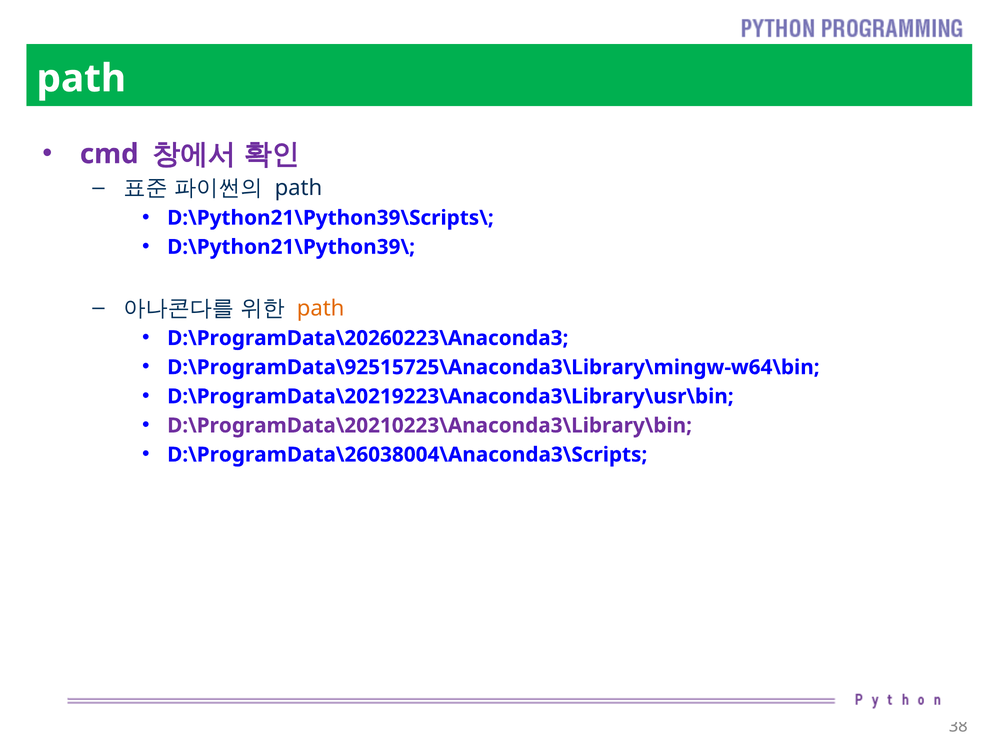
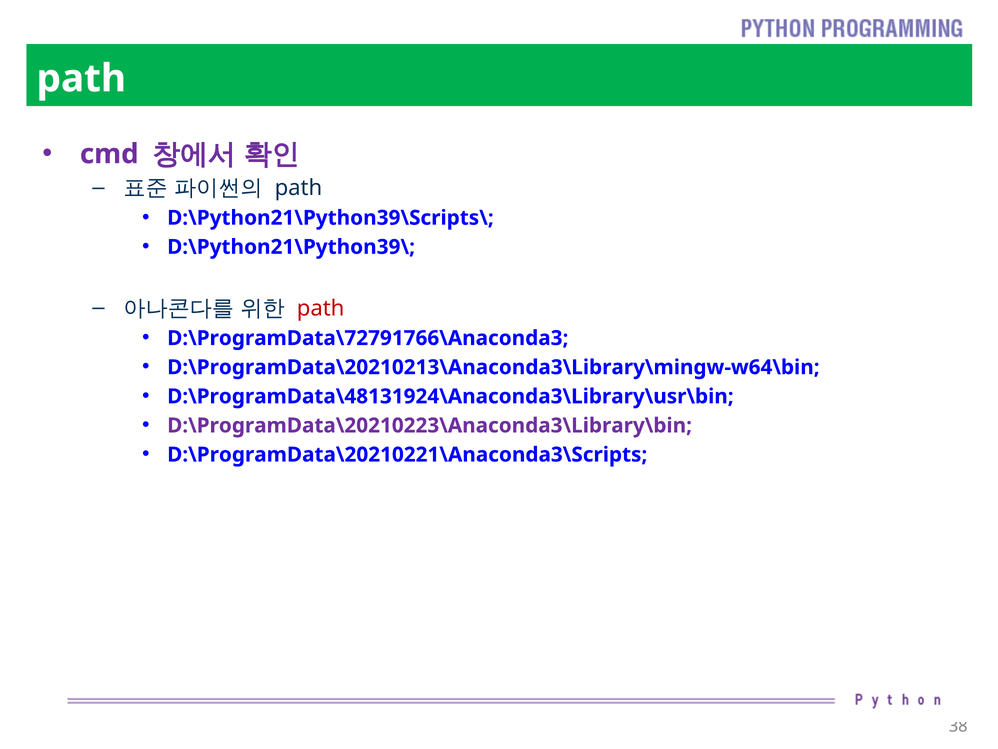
path colour: orange -> red (321, 308)
D:\ProgramData\20260223\Anaconda3: D:\ProgramData\20260223\Anaconda3 -> D:\ProgramData\72791766\Anaconda3 (368, 338)
D:\ProgramData\92515725\Anaconda3\Library\mingw-w64\bin: D:\ProgramData\92515725\Anaconda3\Library\mingw-w64\bin -> D:\ProgramData\20210213\Anaconda3\Library\mingw-w64\bin (493, 367)
D:\ProgramData\20219223\Anaconda3\Library\usr\bin: D:\ProgramData\20219223\Anaconda3\Library\usr\bin -> D:\ProgramData\48131924\Anaconda3\Library\usr\bin (450, 396)
D:\ProgramData\26038004\Anaconda3\Scripts: D:\ProgramData\26038004\Anaconda3\Scripts -> D:\ProgramData\20210221\Anaconda3\Scripts (407, 454)
